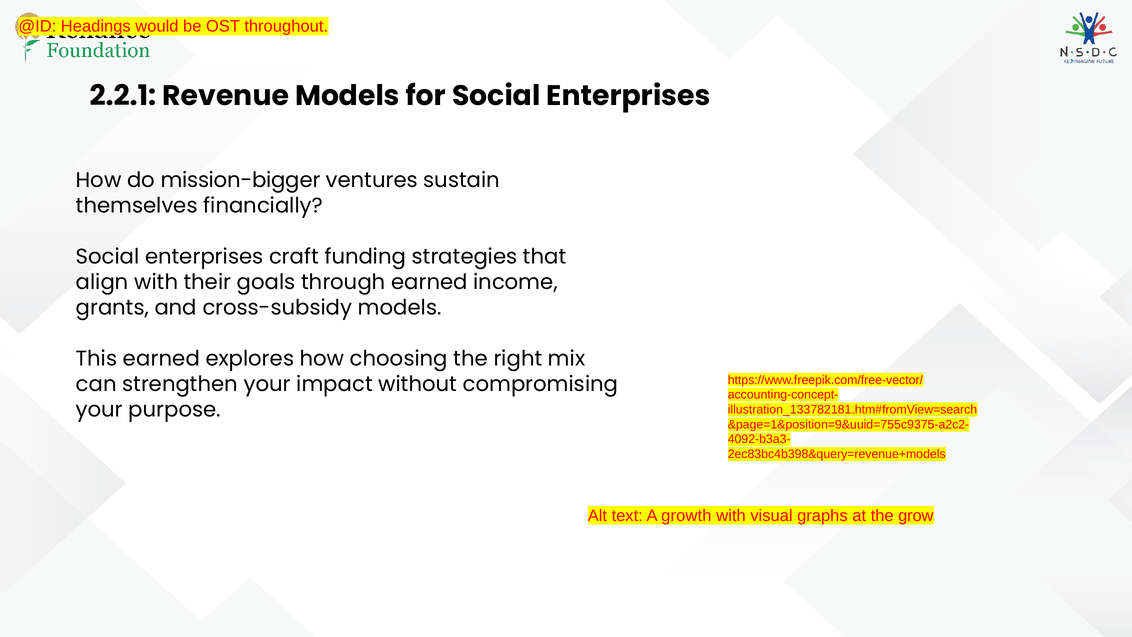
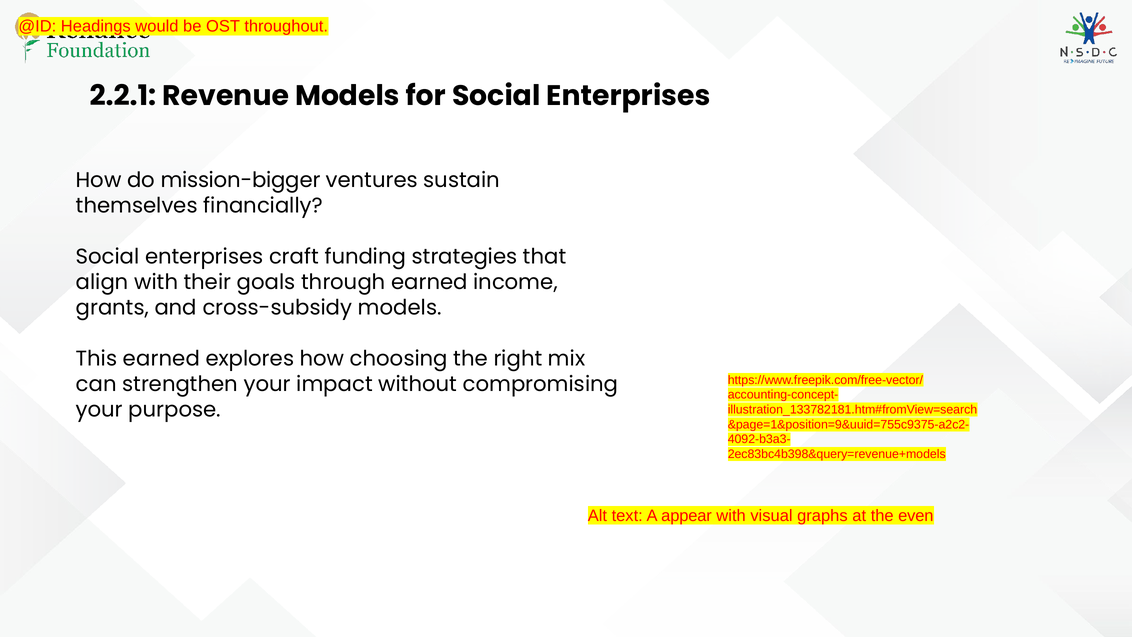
growth: growth -> appear (687, 515)
grow: grow -> even (916, 515)
